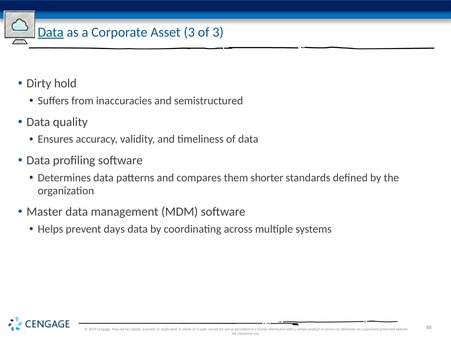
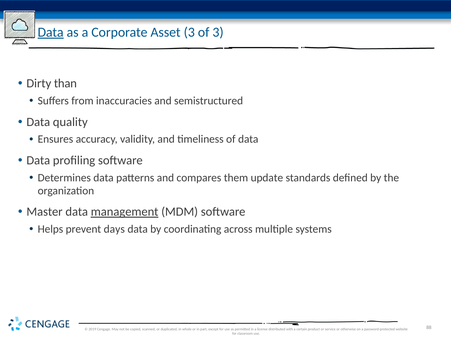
hold: hold -> than (65, 83)
shorter: shorter -> update (267, 177)
management underline: none -> present (125, 211)
